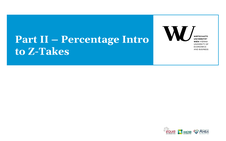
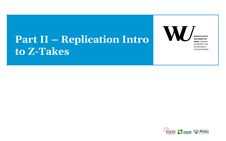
Percentage: Percentage -> Replication (90, 40)
